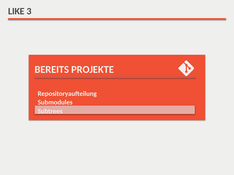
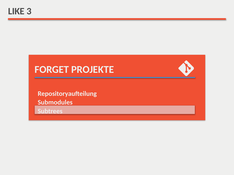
BEREITS: BEREITS -> FORGET (52, 70)
